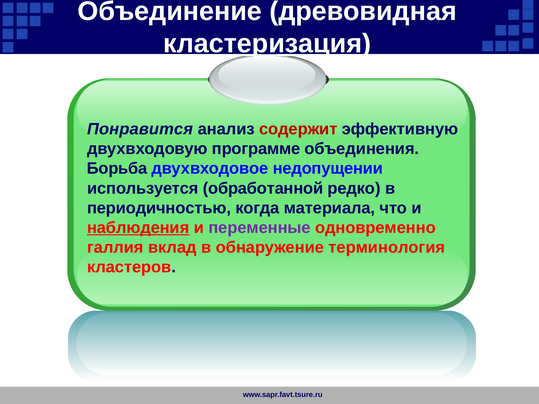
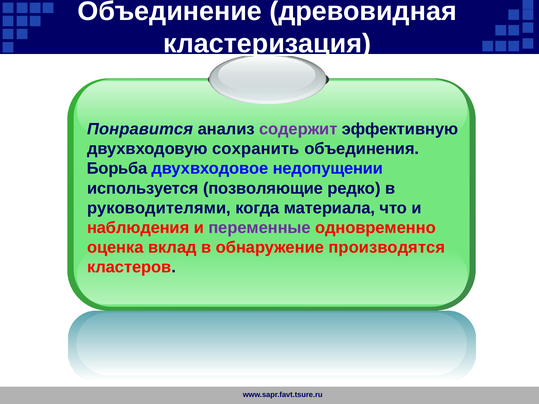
содержит colour: red -> purple (298, 129)
программе: программе -> сохранить (256, 149)
обработанной: обработанной -> позволяющие (263, 188)
периодичностью: периодичностью -> руководителями (159, 208)
наблюдения underline: present -> none (138, 228)
галлия: галлия -> оценка (115, 248)
терминология: терминология -> производятся (387, 248)
